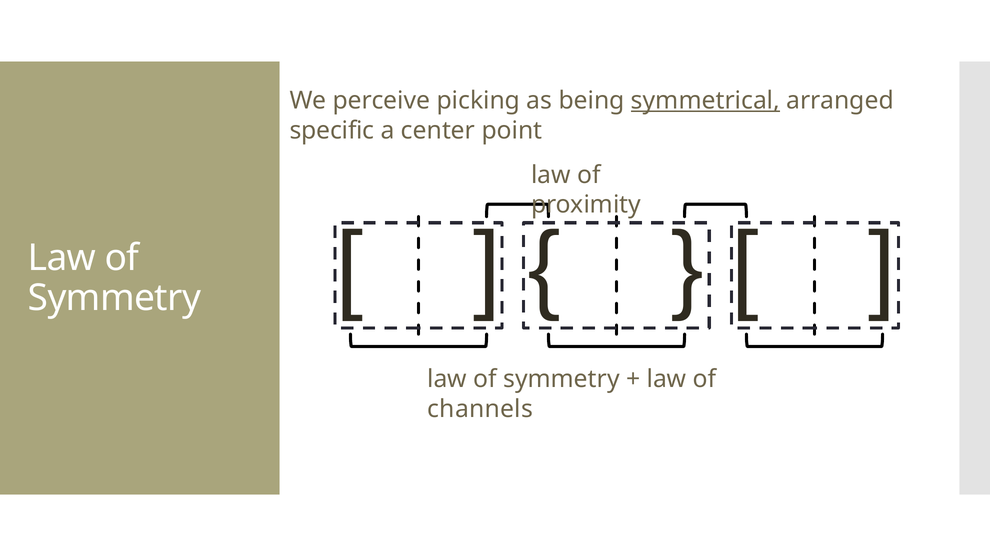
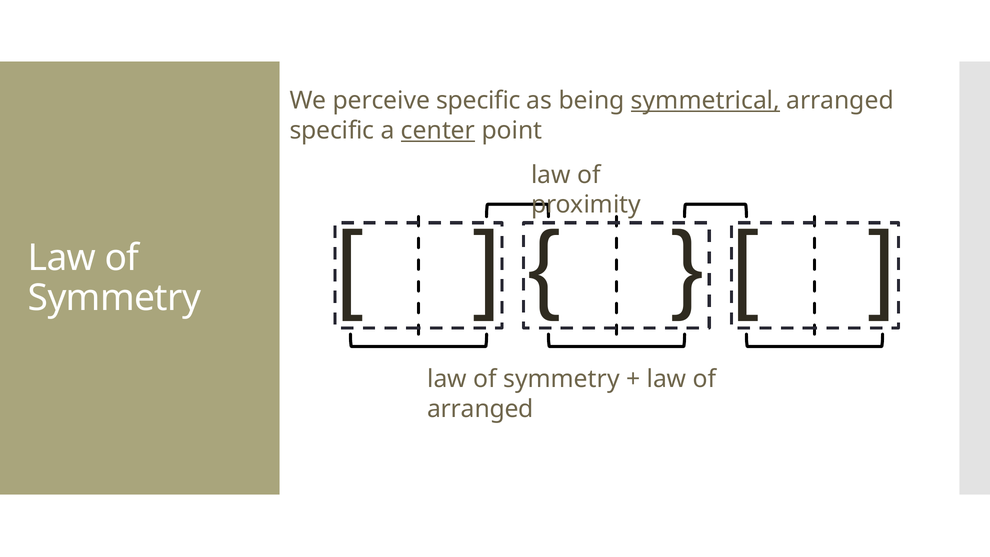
perceive picking: picking -> specific (478, 101)
center underline: none -> present (438, 130)
channels: channels -> arranged (480, 409)
